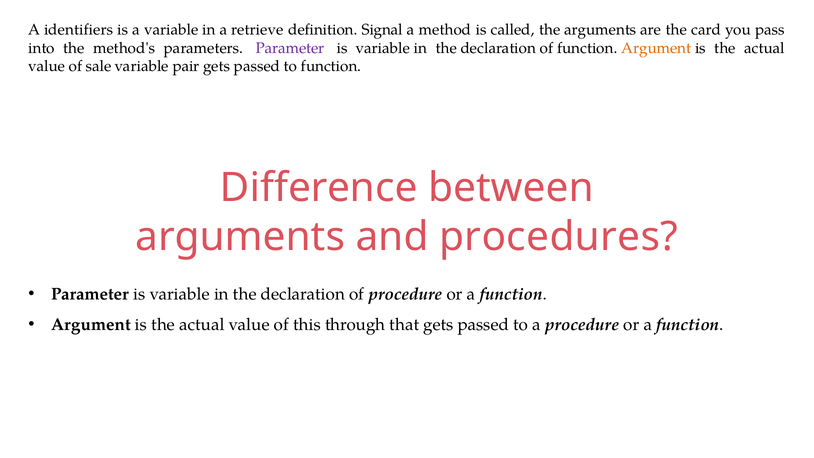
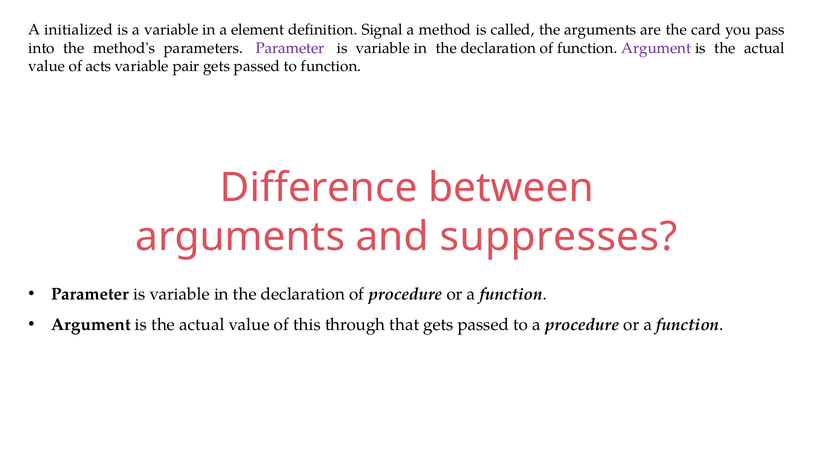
identifiers: identifiers -> initialized (79, 30)
retrieve: retrieve -> element (258, 30)
Argument colour: orange -> purple (656, 48)
sale: sale -> acts (99, 66)
procedures: procedures -> suppresses (559, 237)
